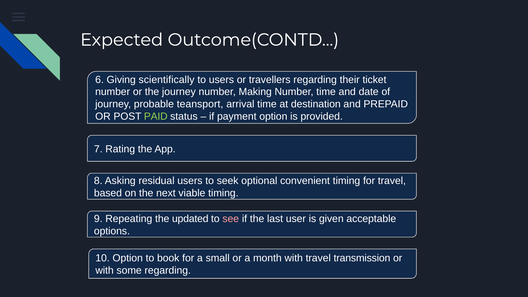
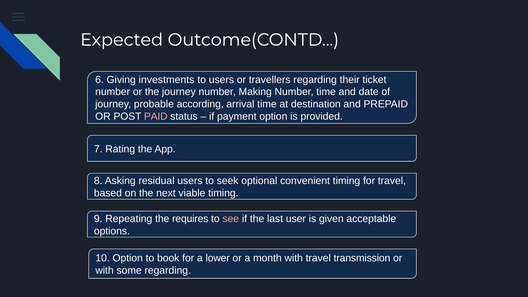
scientifically: scientifically -> investments (167, 80)
teansport: teansport -> according (200, 104)
PAID colour: light green -> pink (156, 117)
updated: updated -> requires (190, 219)
small: small -> lower (218, 258)
